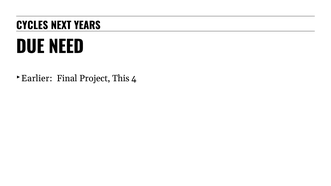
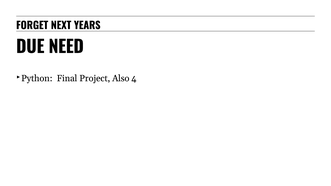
CYCLES: CYCLES -> FORGET (32, 26)
Earlier: Earlier -> Python (37, 78)
This: This -> Also (121, 78)
